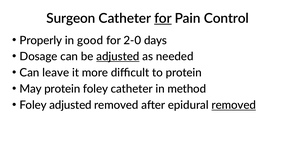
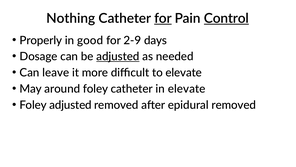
Surgeon: Surgeon -> Nothing (71, 18)
Control underline: none -> present (226, 18)
2-0: 2-0 -> 2-9 (132, 40)
to protein: protein -> elevate (184, 73)
May protein: protein -> around (62, 89)
in method: method -> elevate (187, 89)
removed underline: present -> none (234, 105)
